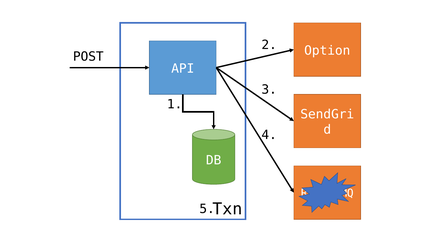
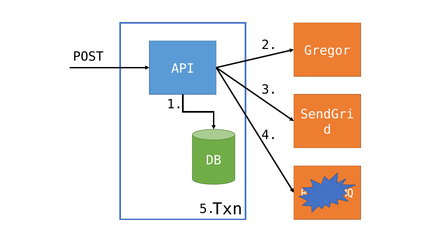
Option: Option -> Gregor (327, 51)
